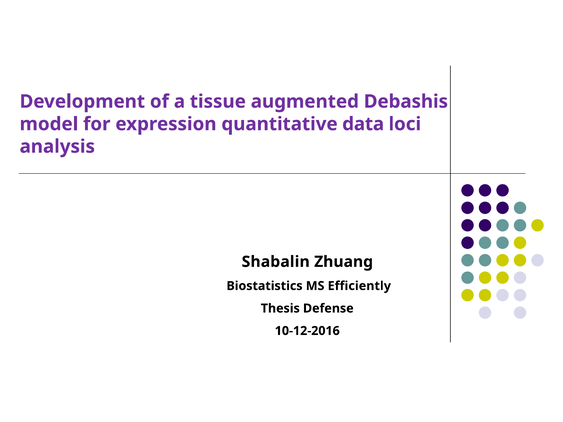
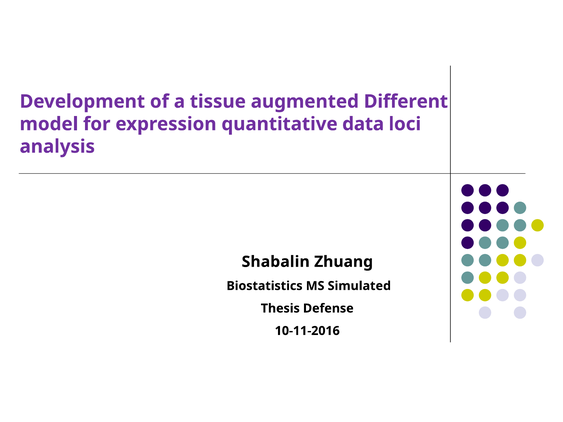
Debashis: Debashis -> Different (406, 102)
Efficiently: Efficiently -> Simulated (359, 286)
10-12-2016: 10-12-2016 -> 10-11-2016 (307, 331)
